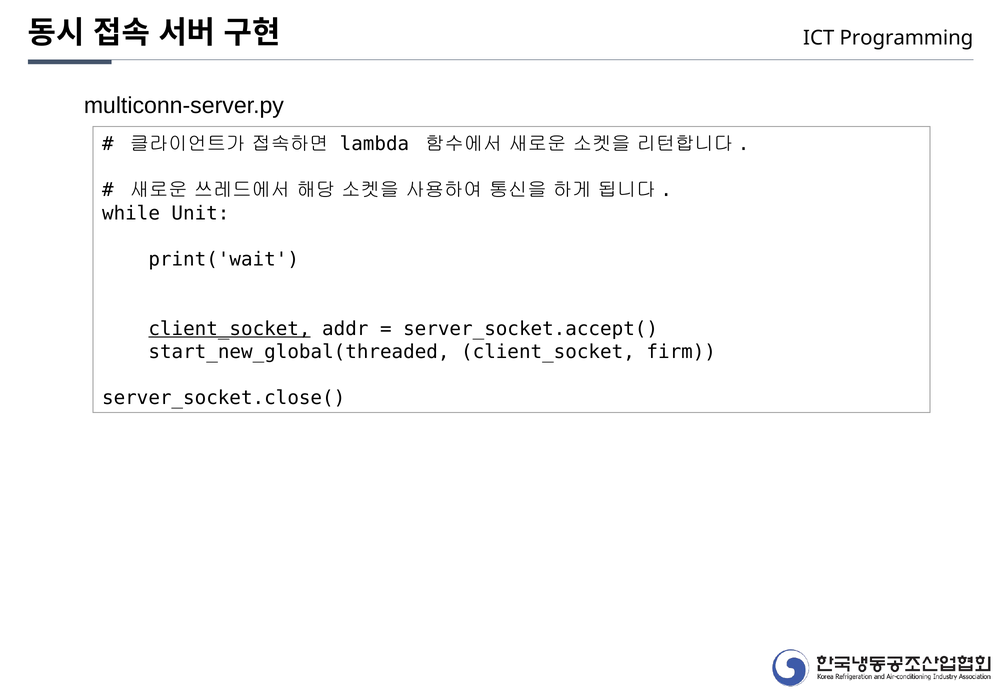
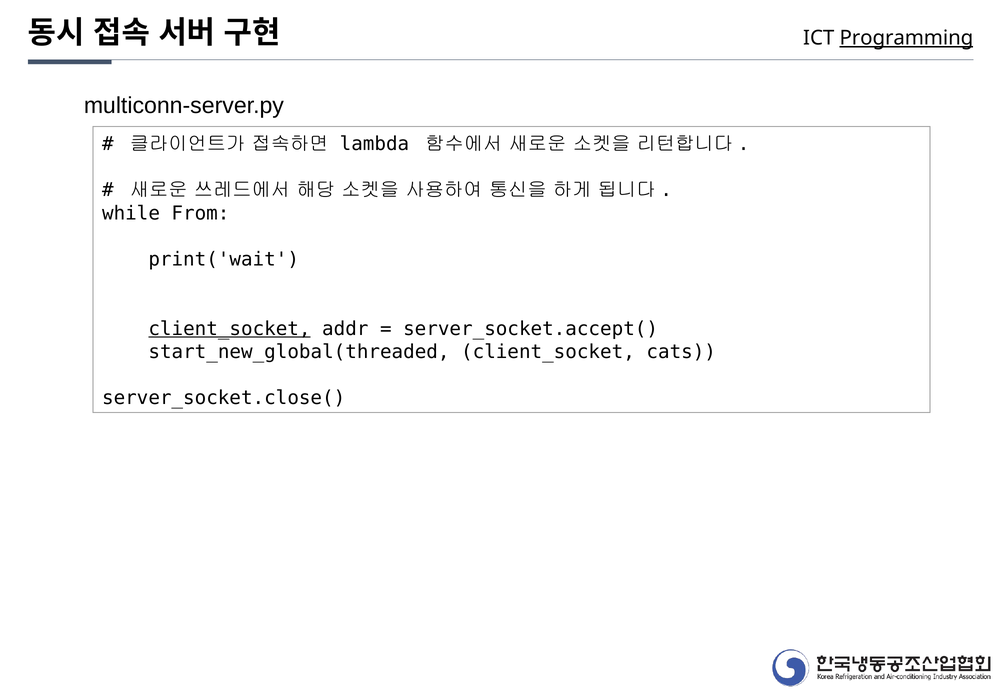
Programming underline: none -> present (906, 38)
Unit: Unit -> From (200, 213)
firm: firm -> cats (681, 352)
